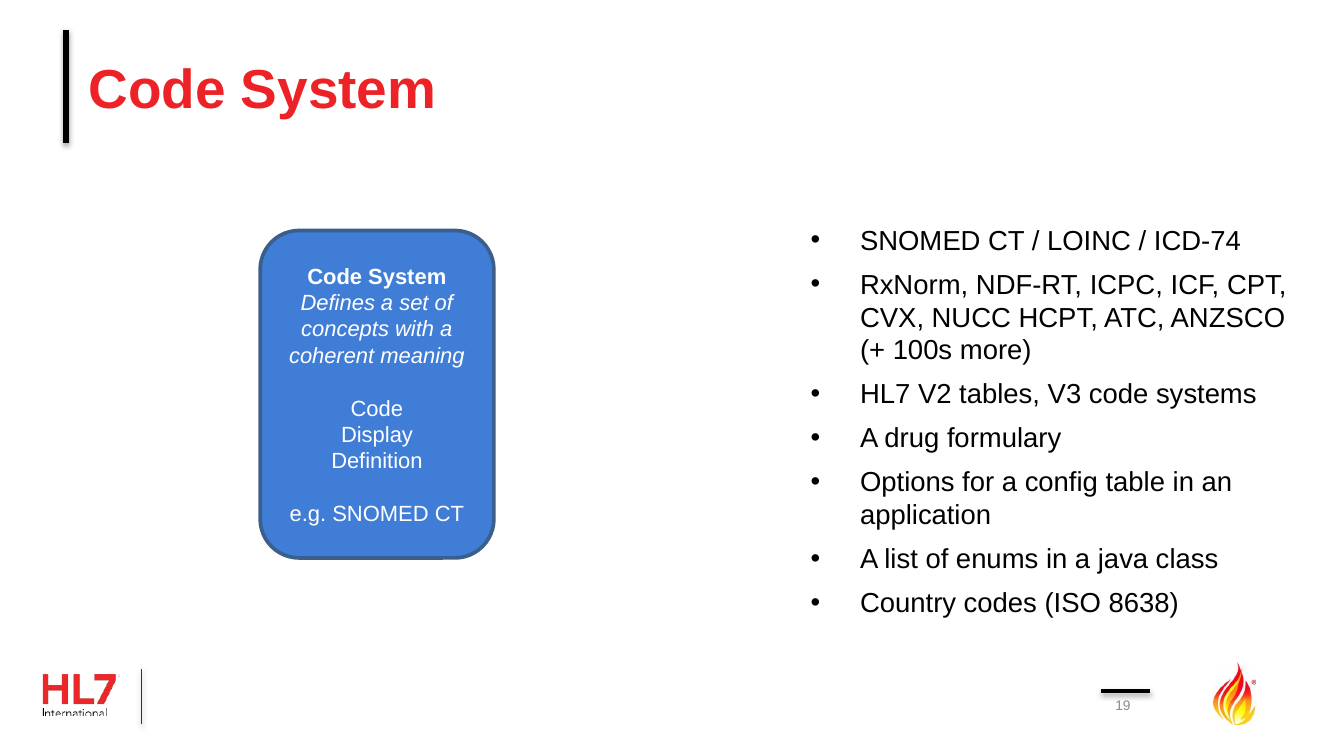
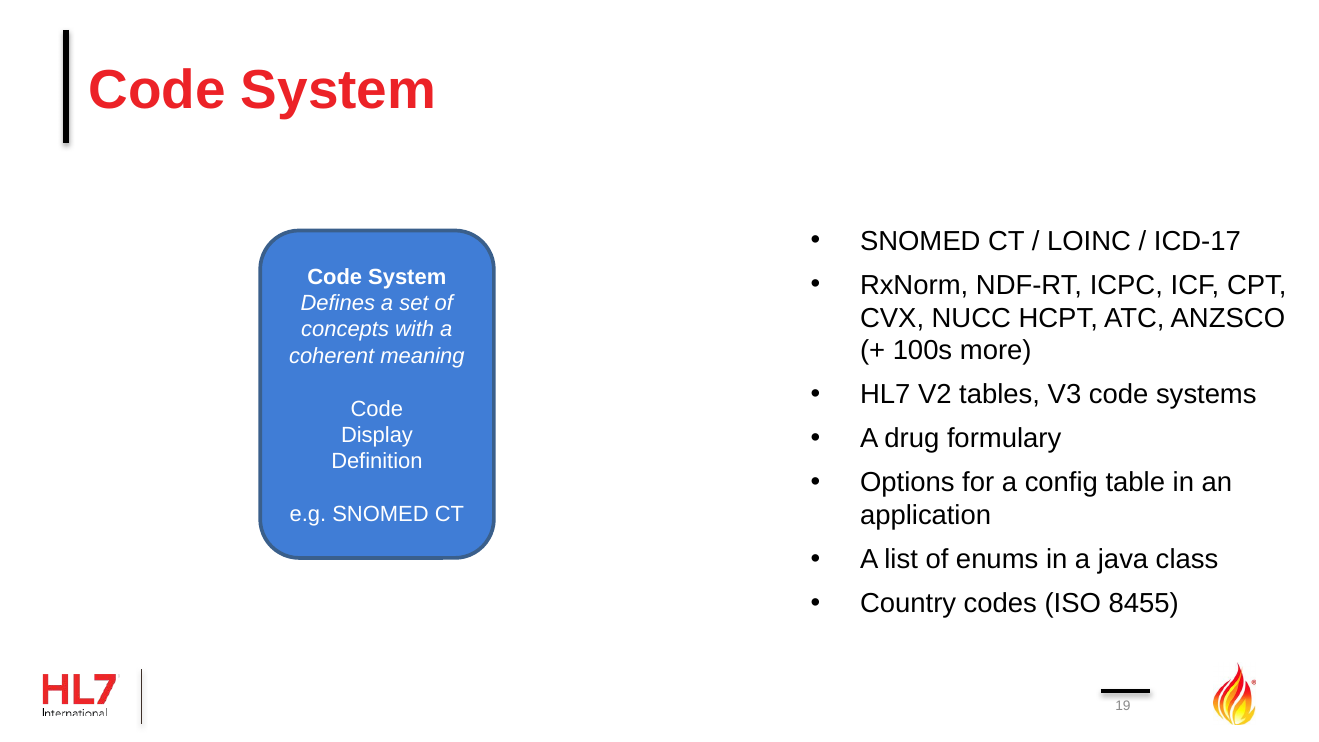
ICD-74: ICD-74 -> ICD-17 (1197, 241)
8638: 8638 -> 8455 (1144, 604)
